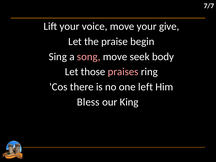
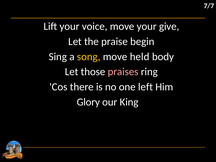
song colour: pink -> yellow (89, 57)
seek: seek -> held (140, 57)
Bless: Bless -> Glory (88, 102)
